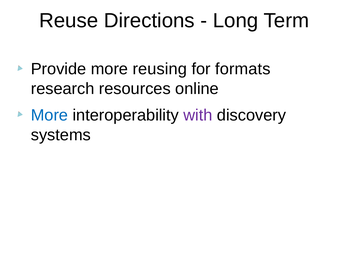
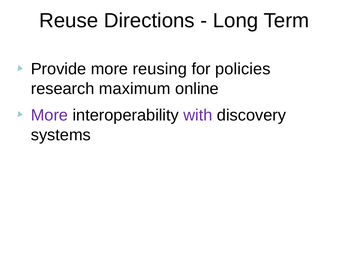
formats: formats -> policies (243, 69)
resources: resources -> maximum (135, 89)
More colour: blue -> purple (49, 115)
